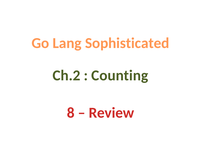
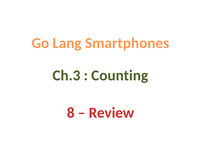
Sophisticated: Sophisticated -> Smartphones (127, 43)
Ch.2: Ch.2 -> Ch.3 (67, 75)
